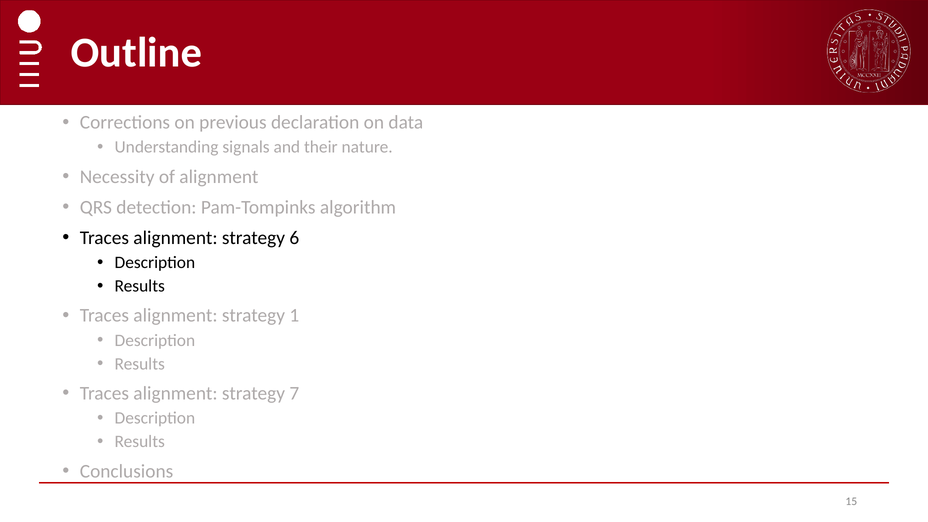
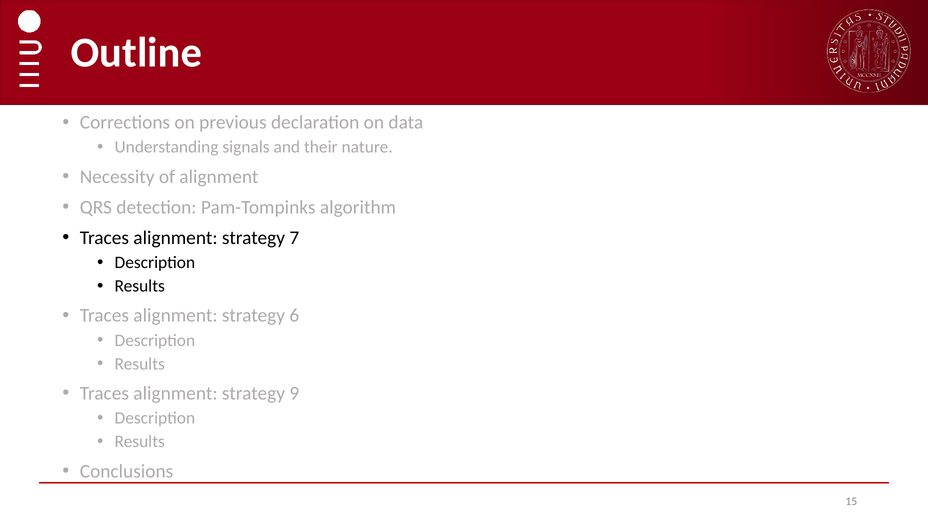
6: 6 -> 7 (294, 238)
1: 1 -> 6 (294, 316)
7: 7 -> 9 (294, 393)
